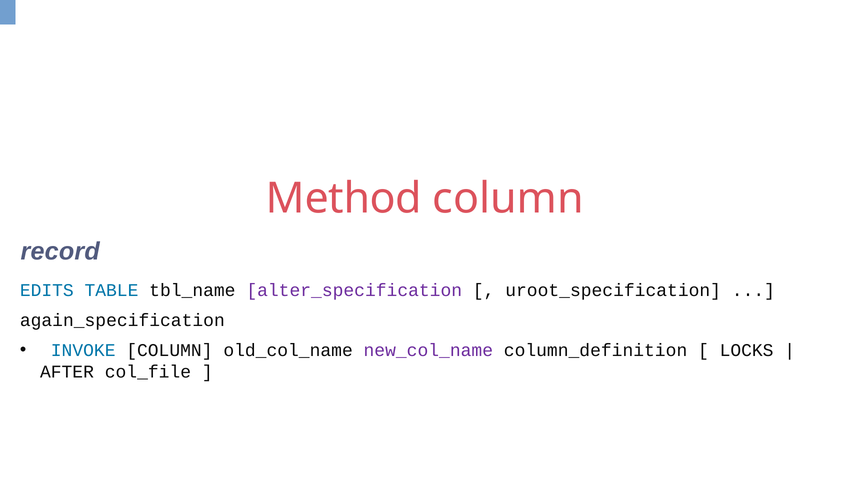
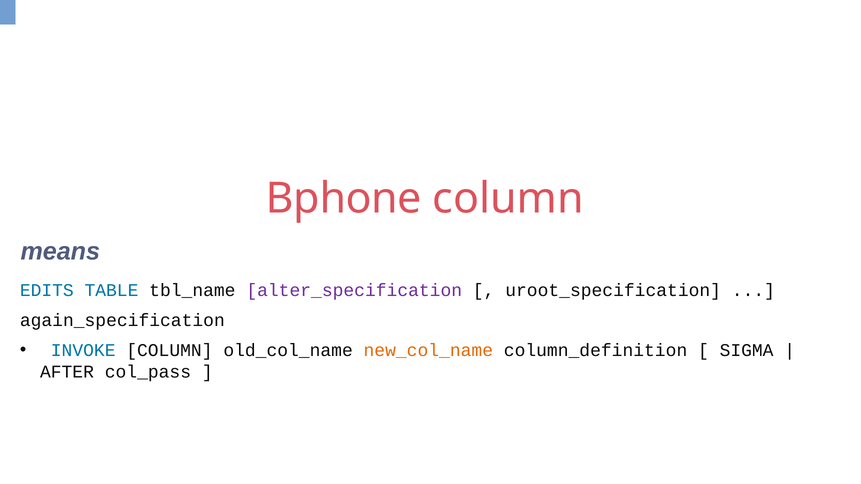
Method: Method -> Bphone (344, 199)
record: record -> means (60, 251)
new_col_name colour: purple -> orange (428, 351)
LOCKS: LOCKS -> SIGMA (747, 351)
col_file: col_file -> col_pass (148, 372)
